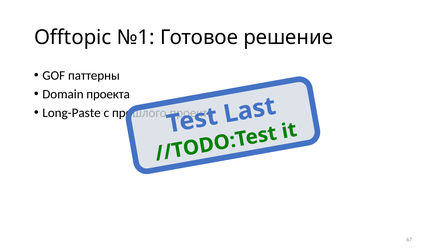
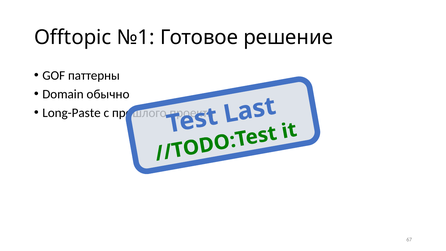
Domain проекта: проекта -> обычно (108, 94)
